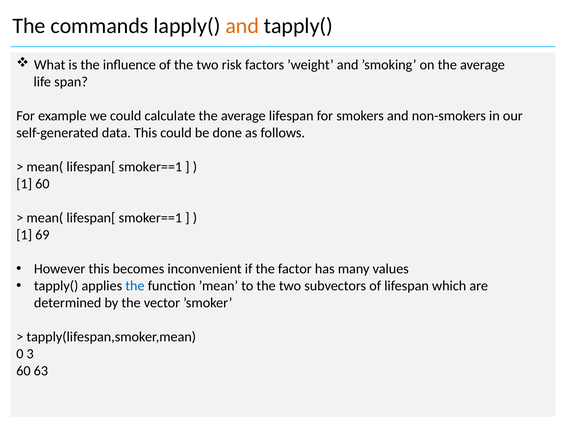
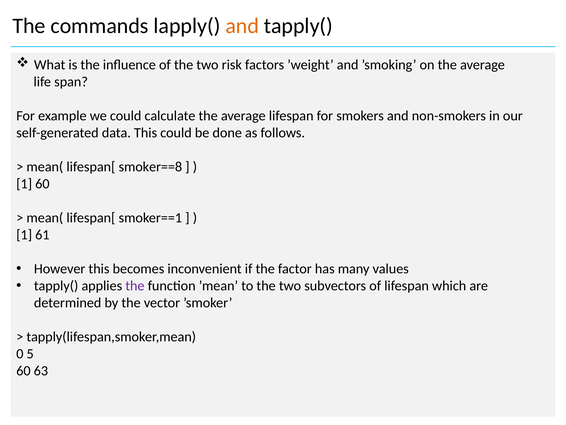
smoker==1: smoker==1 -> smoker==8 (150, 167)
69: 69 -> 61 (42, 235)
the colour: blue -> purple (135, 286)
3: 3 -> 5 (30, 353)
